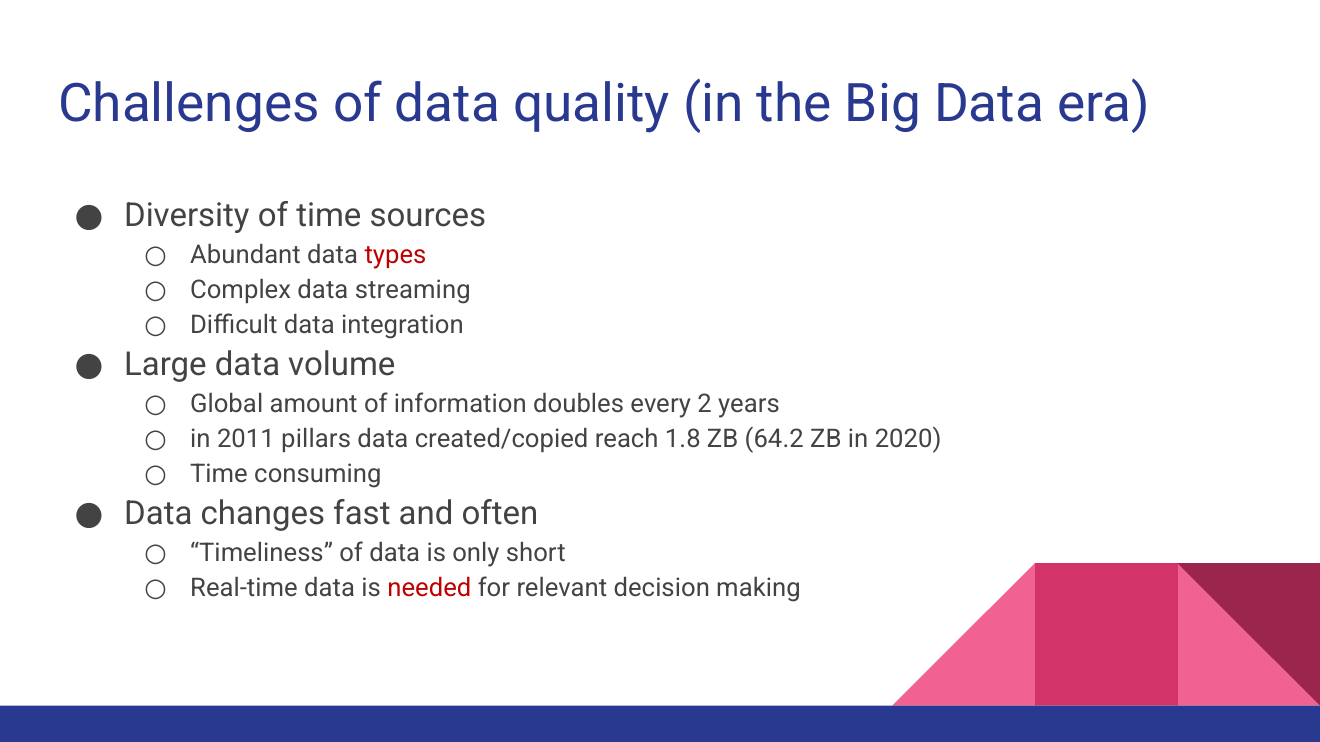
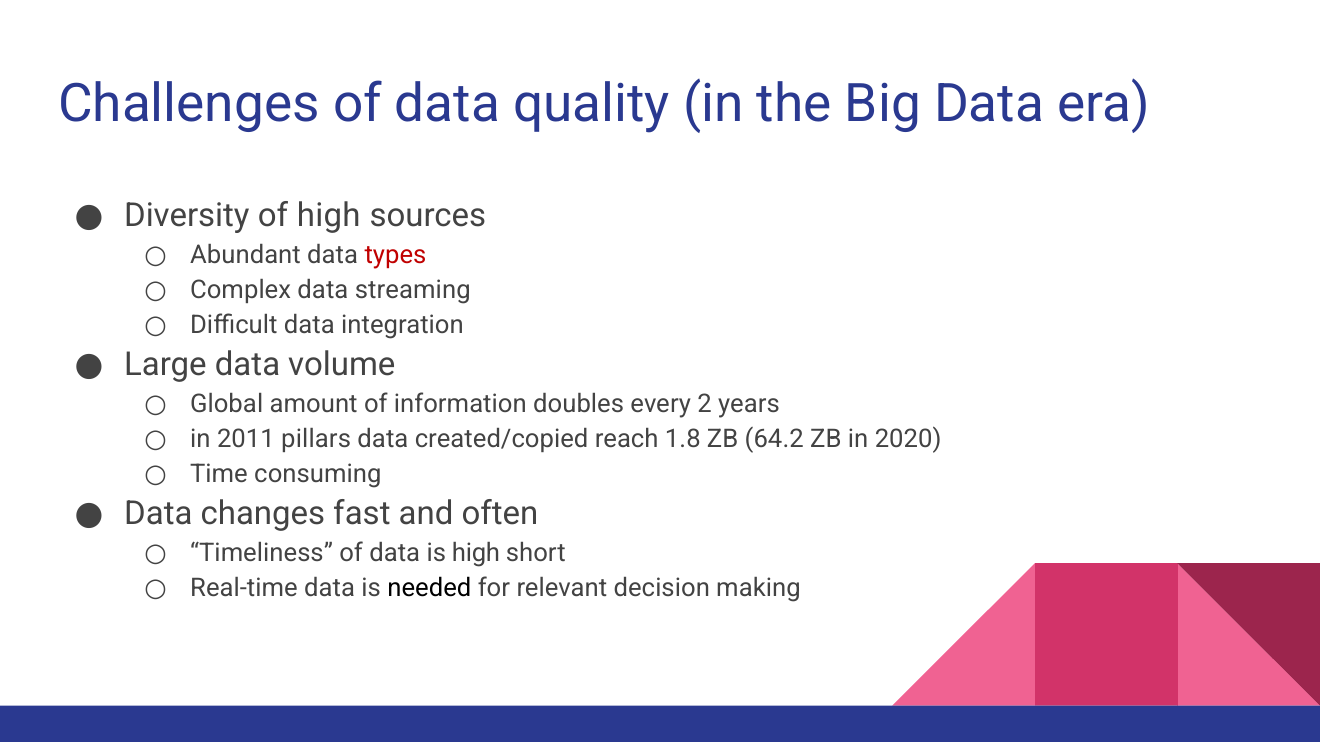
of time: time -> high (329, 216)
is only: only -> high (476, 553)
needed colour: red -> black (429, 588)
